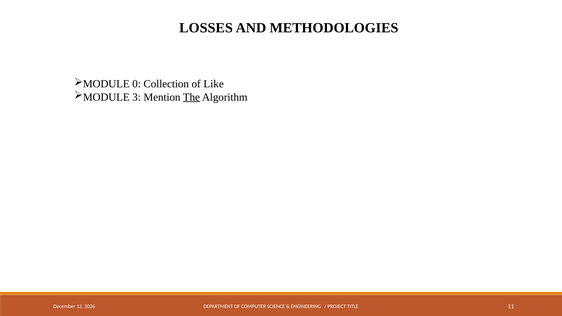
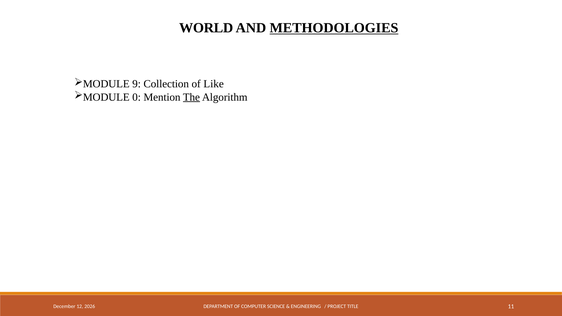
LOSSES: LOSSES -> WORLD (206, 28)
METHODOLOGIES underline: none -> present (334, 28)
0: 0 -> 9 (137, 84)
3: 3 -> 0 (137, 97)
